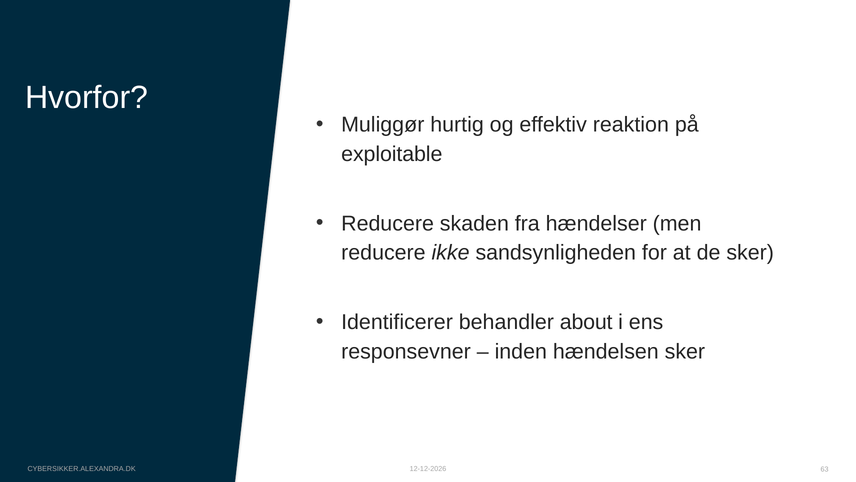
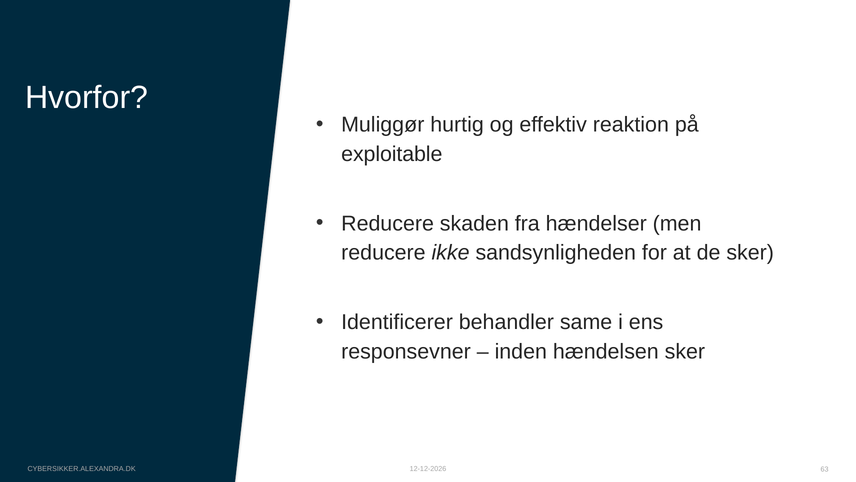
about: about -> same (586, 322)
